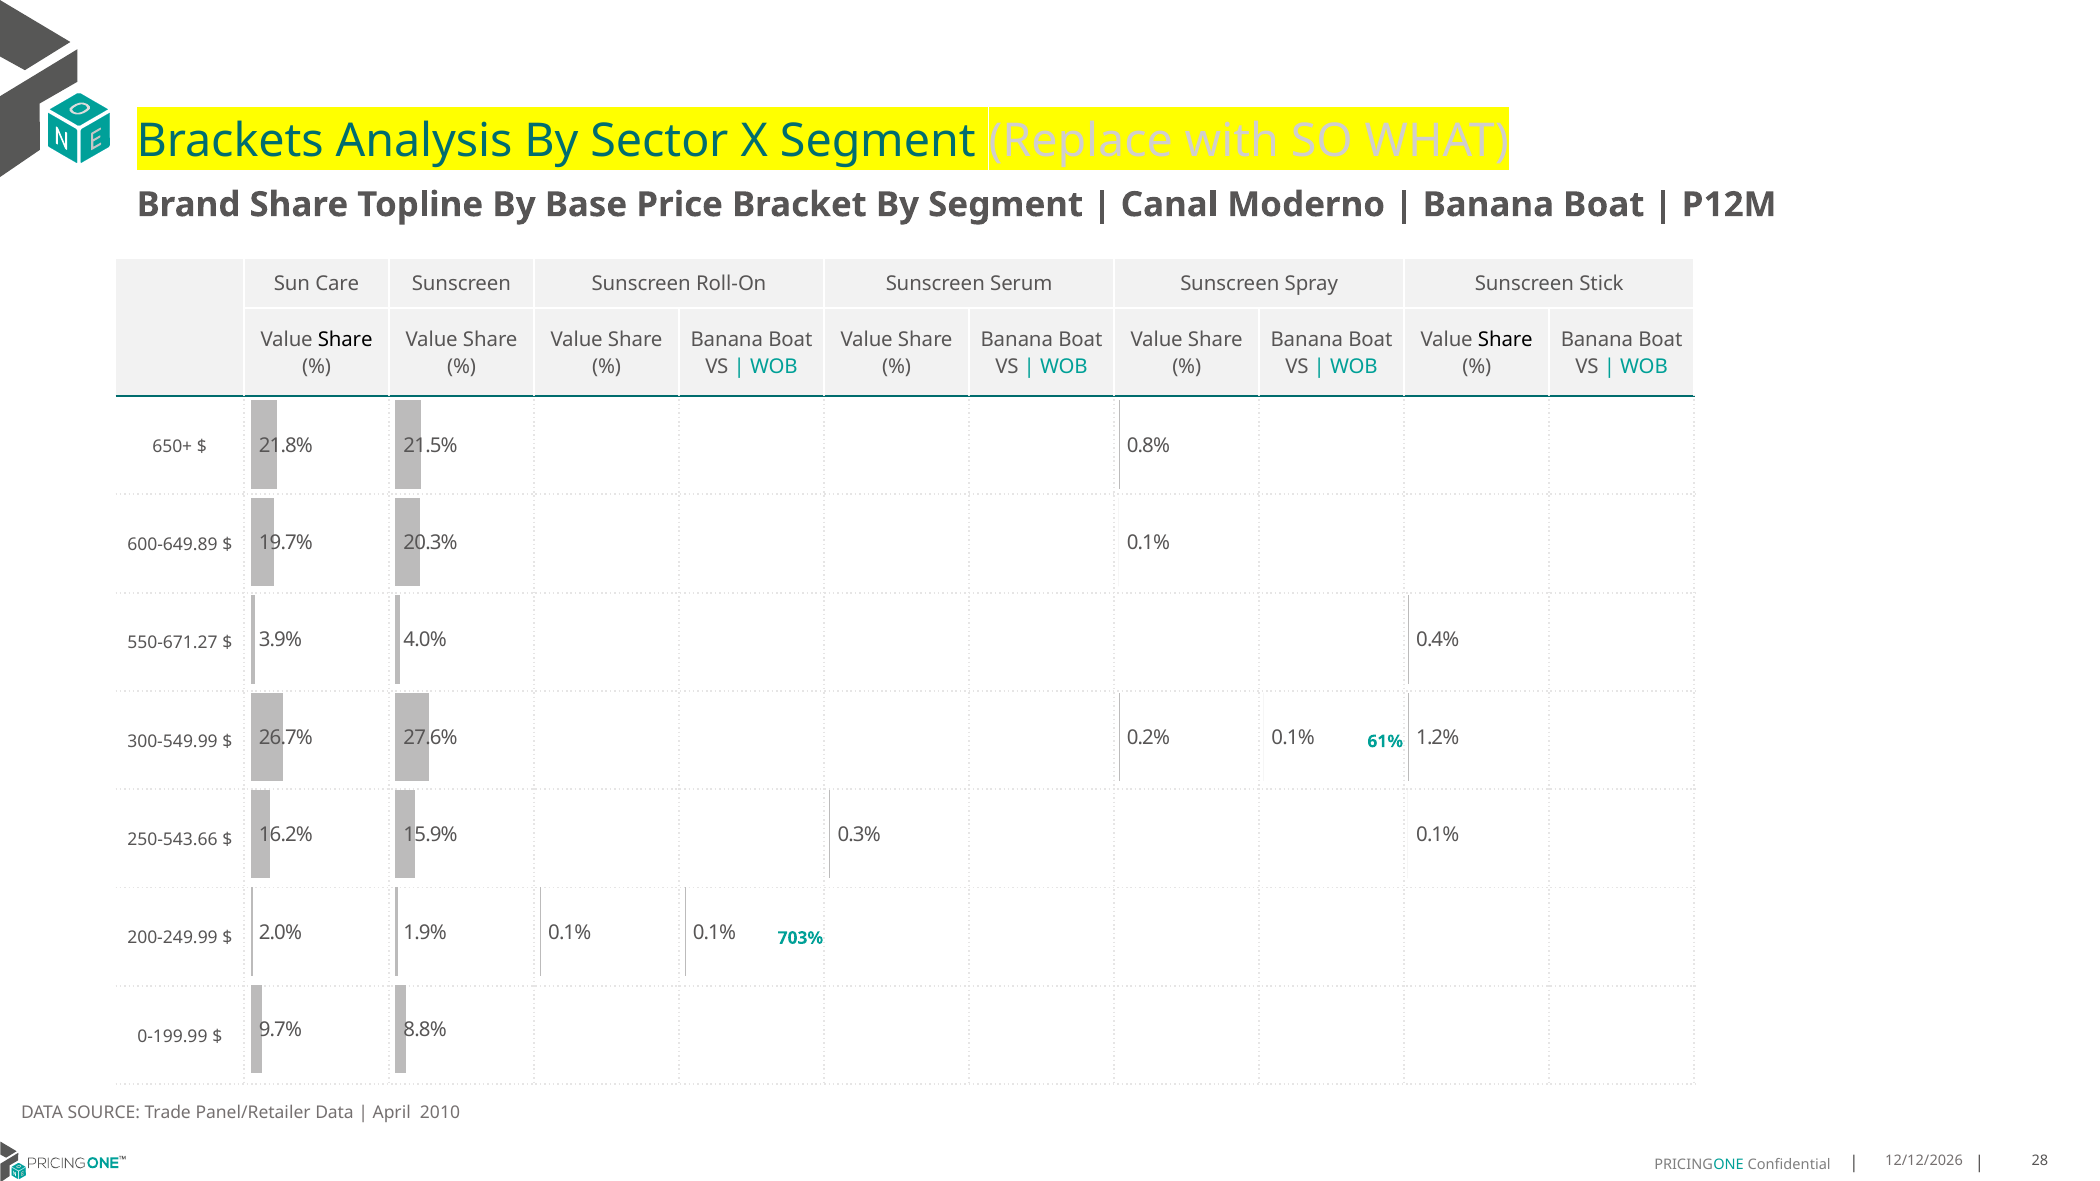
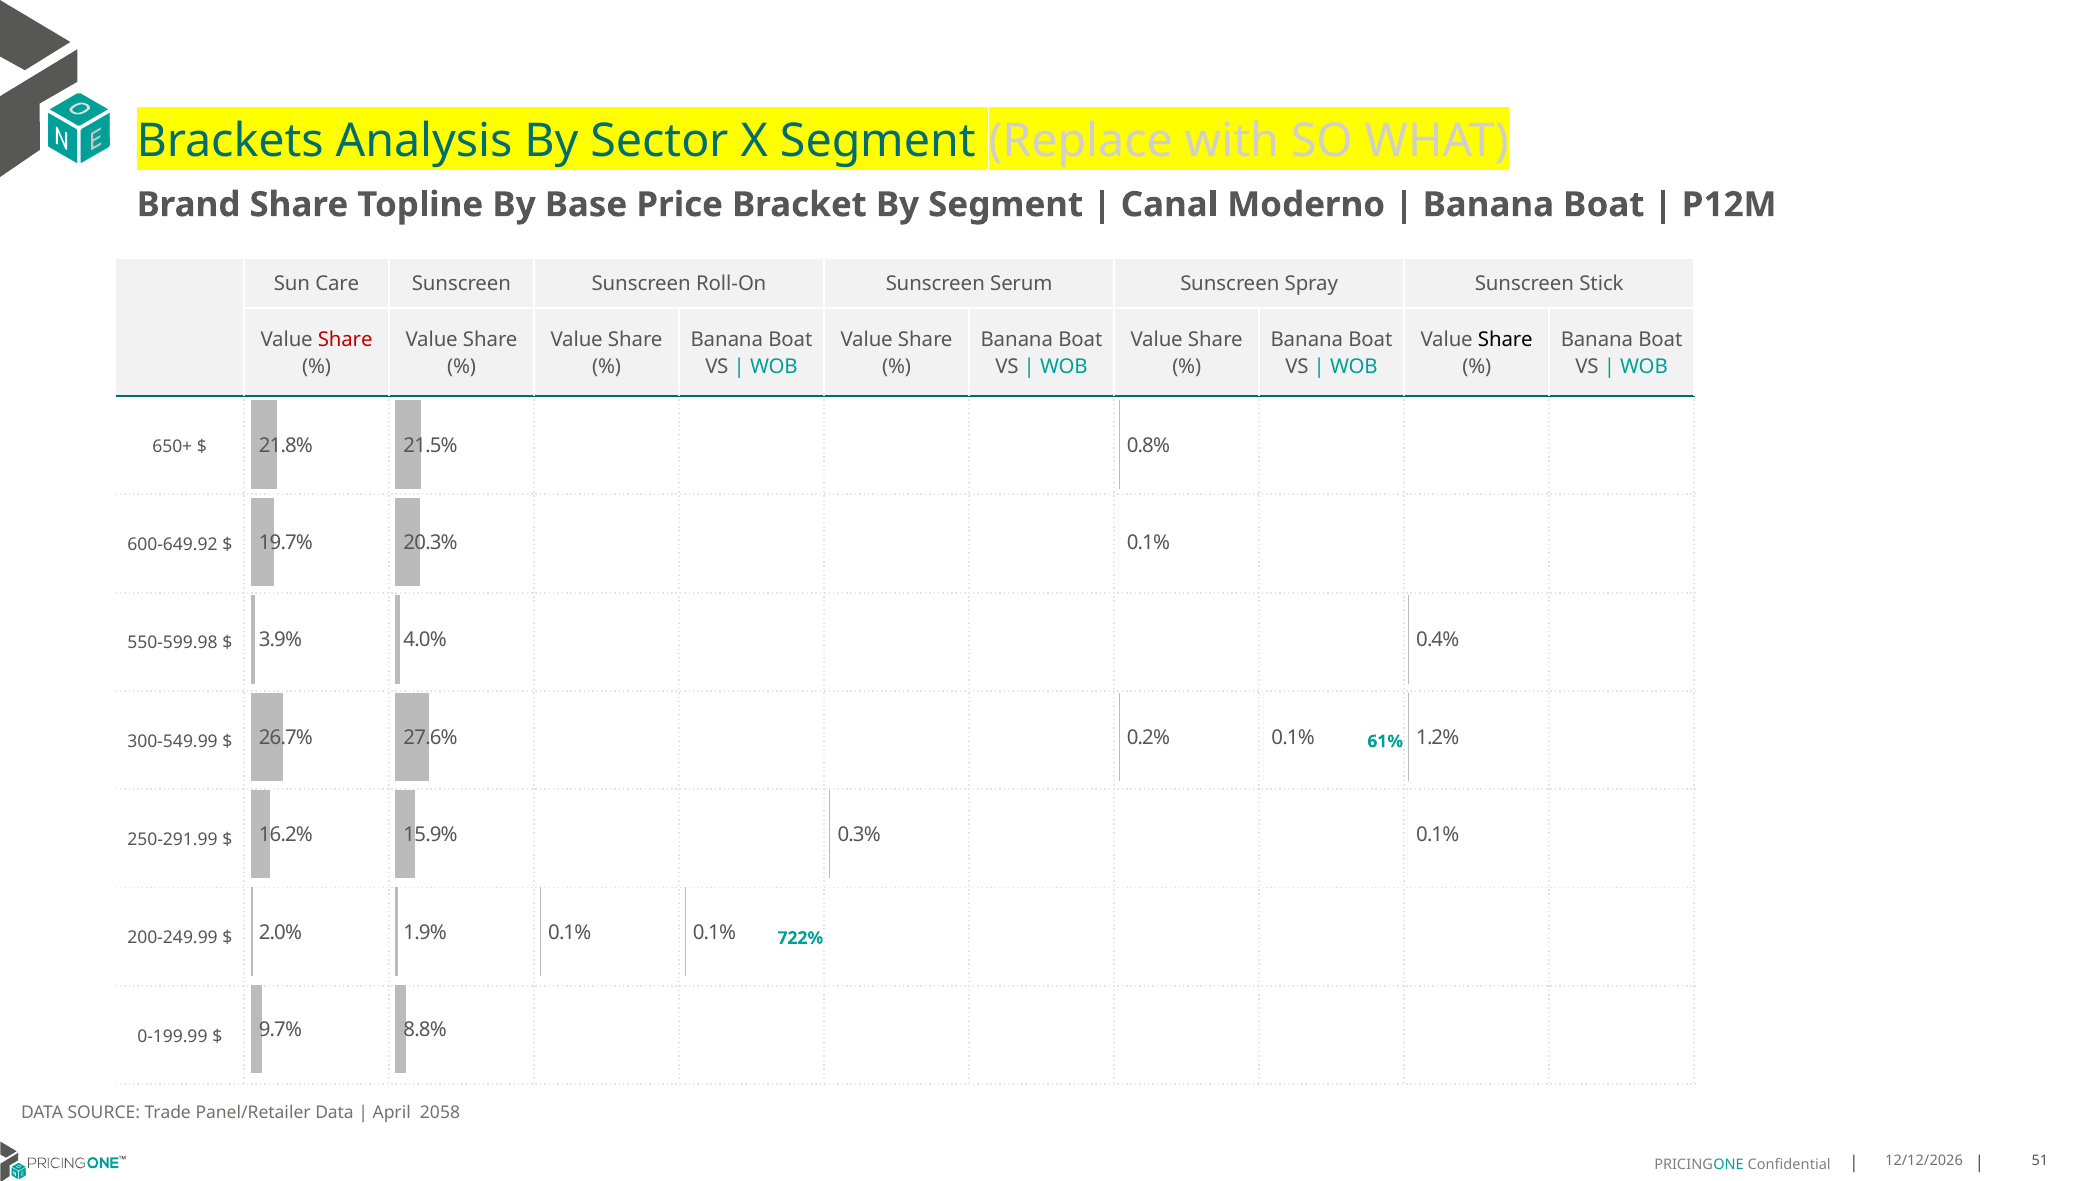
Share colour: black -> red (345, 339)
600-649.89: 600-649.89 -> 600-649.92 (173, 545)
550-671.27: 550-671.27 -> 550-599.98 (173, 643)
250-543.66: 250-543.66 -> 250-291.99 (173, 840)
703%: 703% -> 722% (800, 938)
2010: 2010 -> 2058 (440, 1113)
28: 28 -> 51 (2040, 1161)
